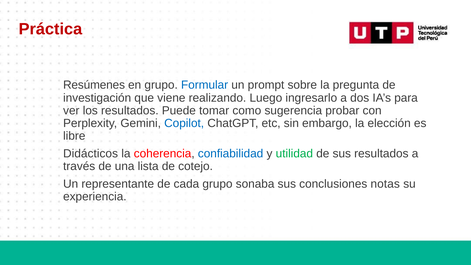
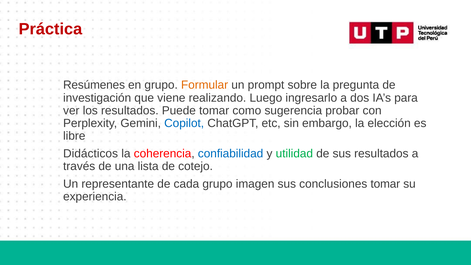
Formular colour: blue -> orange (205, 85)
sonaba: sonaba -> imagen (255, 184)
conclusiones notas: notas -> tomar (385, 184)
